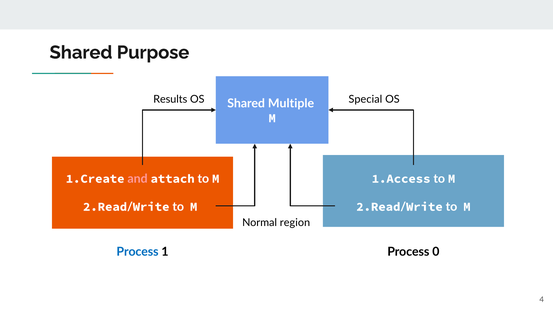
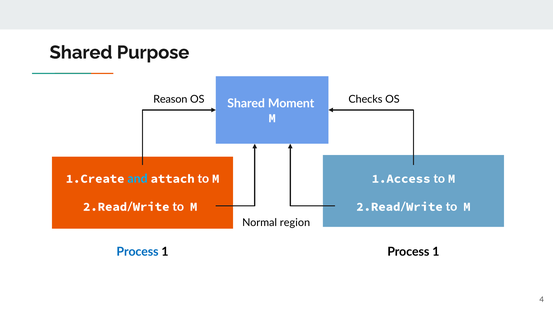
Results: Results -> Reason (170, 99)
Special: Special -> Checks (365, 99)
Multiple: Multiple -> Moment (291, 103)
and colour: pink -> light blue (138, 179)
1 Process 0: 0 -> 1 (436, 252)
